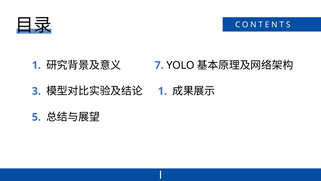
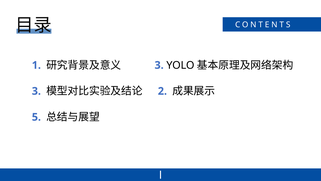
7: 7 -> 3 (159, 65)
1: 1 -> 2 (162, 91)
